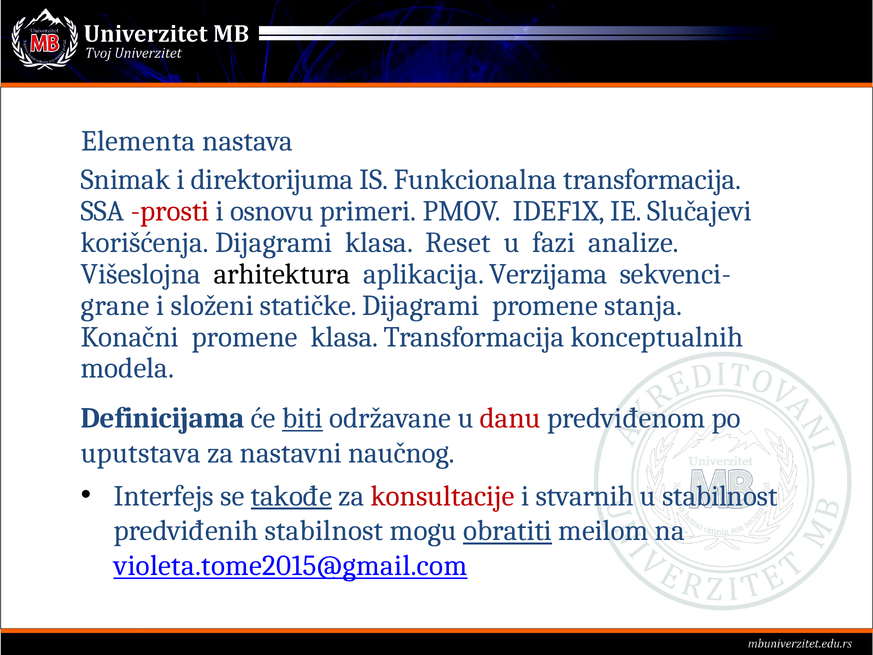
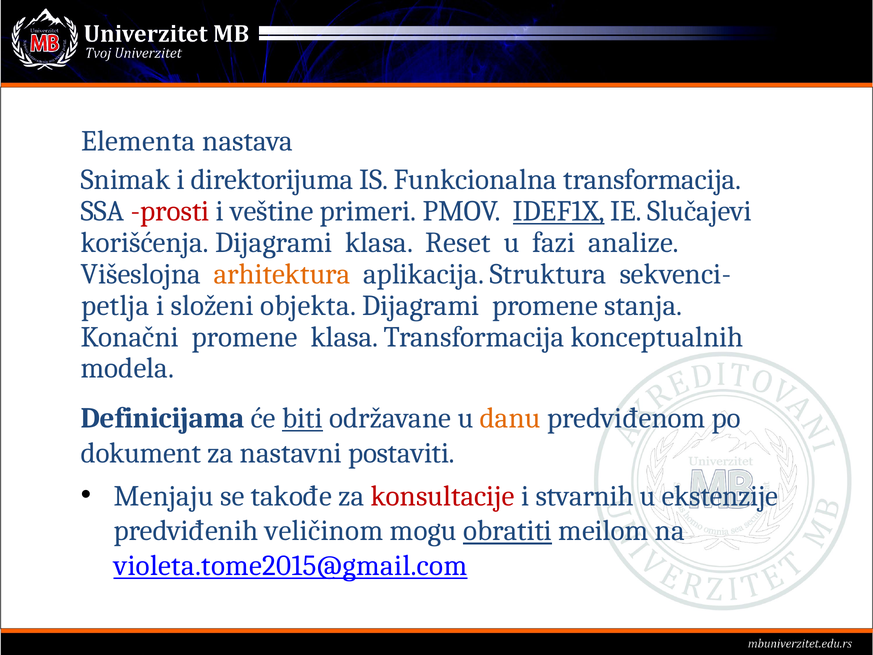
osnovu: osnovu -> veštine (272, 211)
IDEF1X underline: none -> present (559, 211)
arhitektura colour: black -> orange (282, 274)
Verzijama: Verzijama -> Struktura (548, 274)
grane: grane -> petlja (115, 305)
statičke: statičke -> objekta (308, 305)
danu colour: red -> orange (510, 418)
uputstava: uputstava -> dokument (141, 453)
naučnog: naučnog -> postaviti (402, 453)
Interfejs: Interfejs -> Menjaju (164, 496)
takođe underline: present -> none (291, 496)
u stabilnost: stabilnost -> ekstenzije (720, 496)
predviđenih stabilnost: stabilnost -> veličinom (324, 531)
